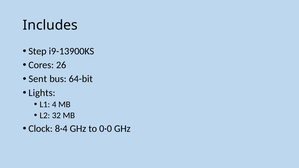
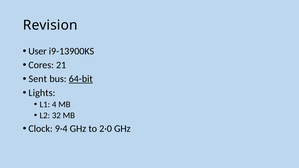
Includes: Includes -> Revision (50, 25)
Step: Step -> User (38, 51)
26: 26 -> 21 (61, 65)
64-bit underline: none -> present (81, 79)
8·4: 8·4 -> 9·4 (61, 129)
0·0: 0·0 -> 2·0 (106, 129)
